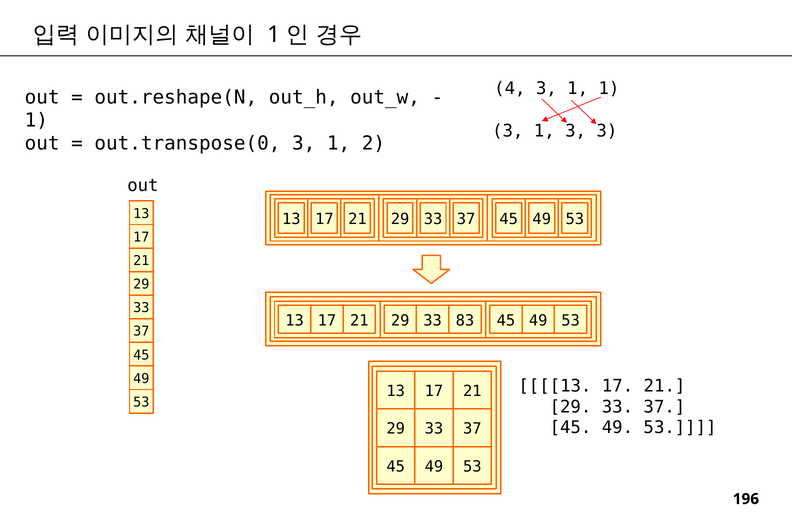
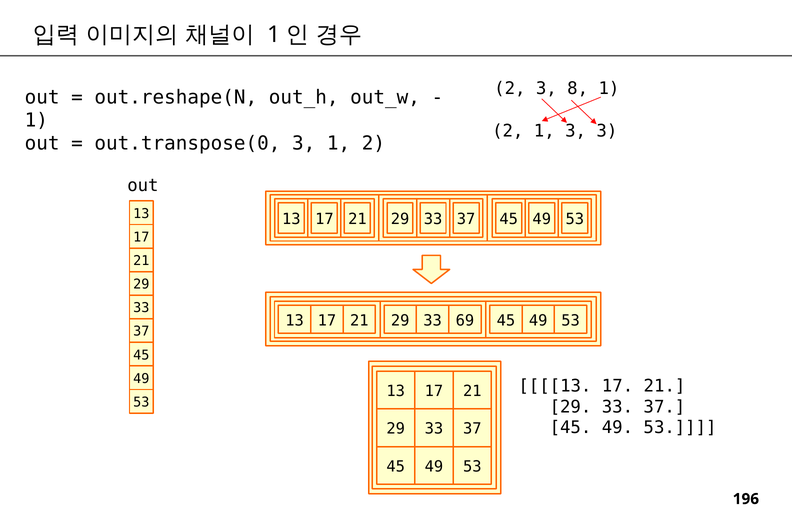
4: 4 -> 2 (510, 88)
1: 1 -> 8 (578, 88)
3: 3 -> 2 (508, 131)
83: 83 -> 69 (465, 321)
